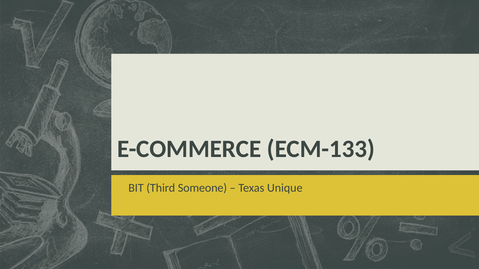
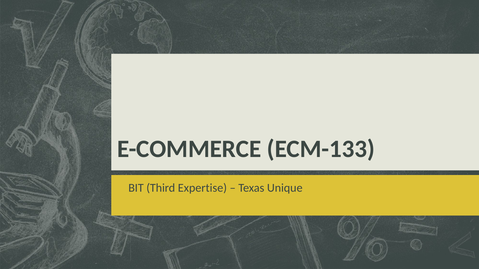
Someone: Someone -> Expertise (202, 188)
